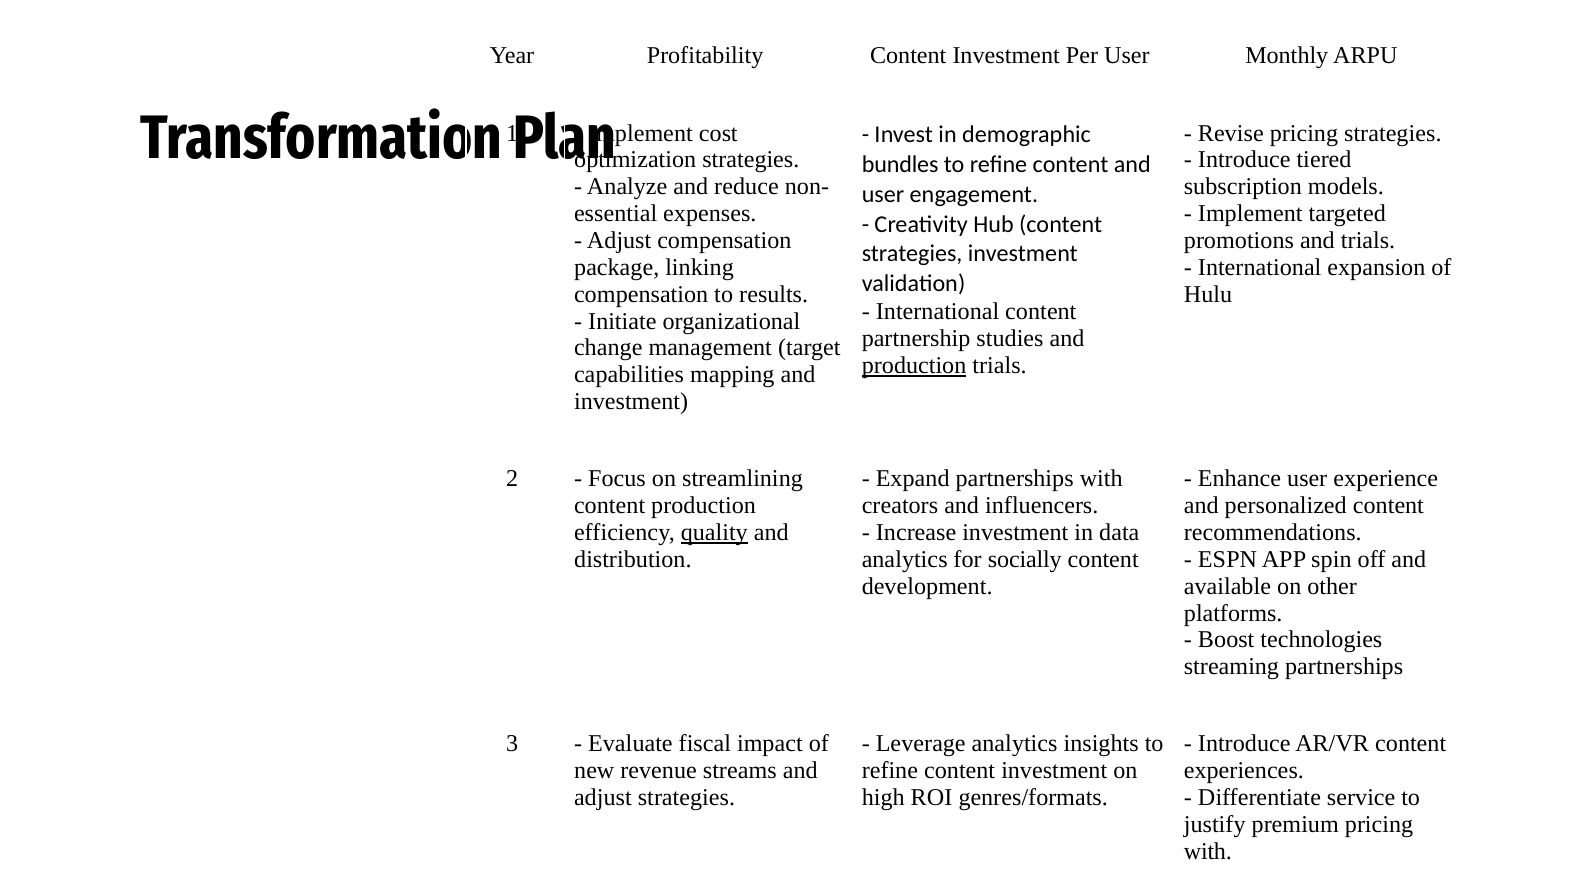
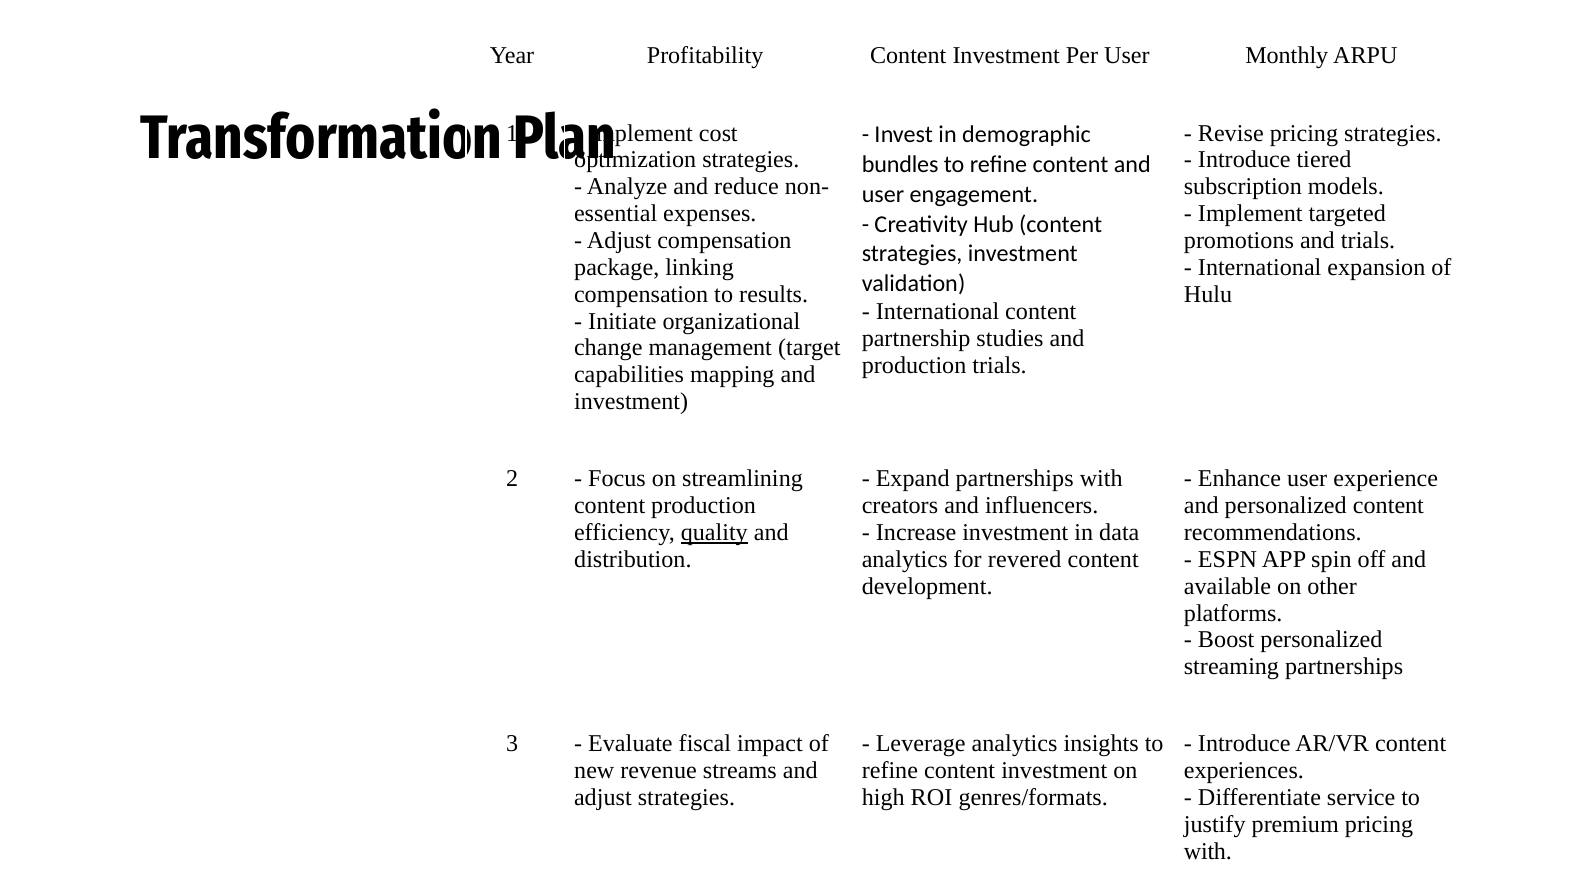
production underline: present -> none (914, 365)
for socially: socially -> revered (1025, 559)
Boost technologies: technologies -> personalized (1321, 640)
